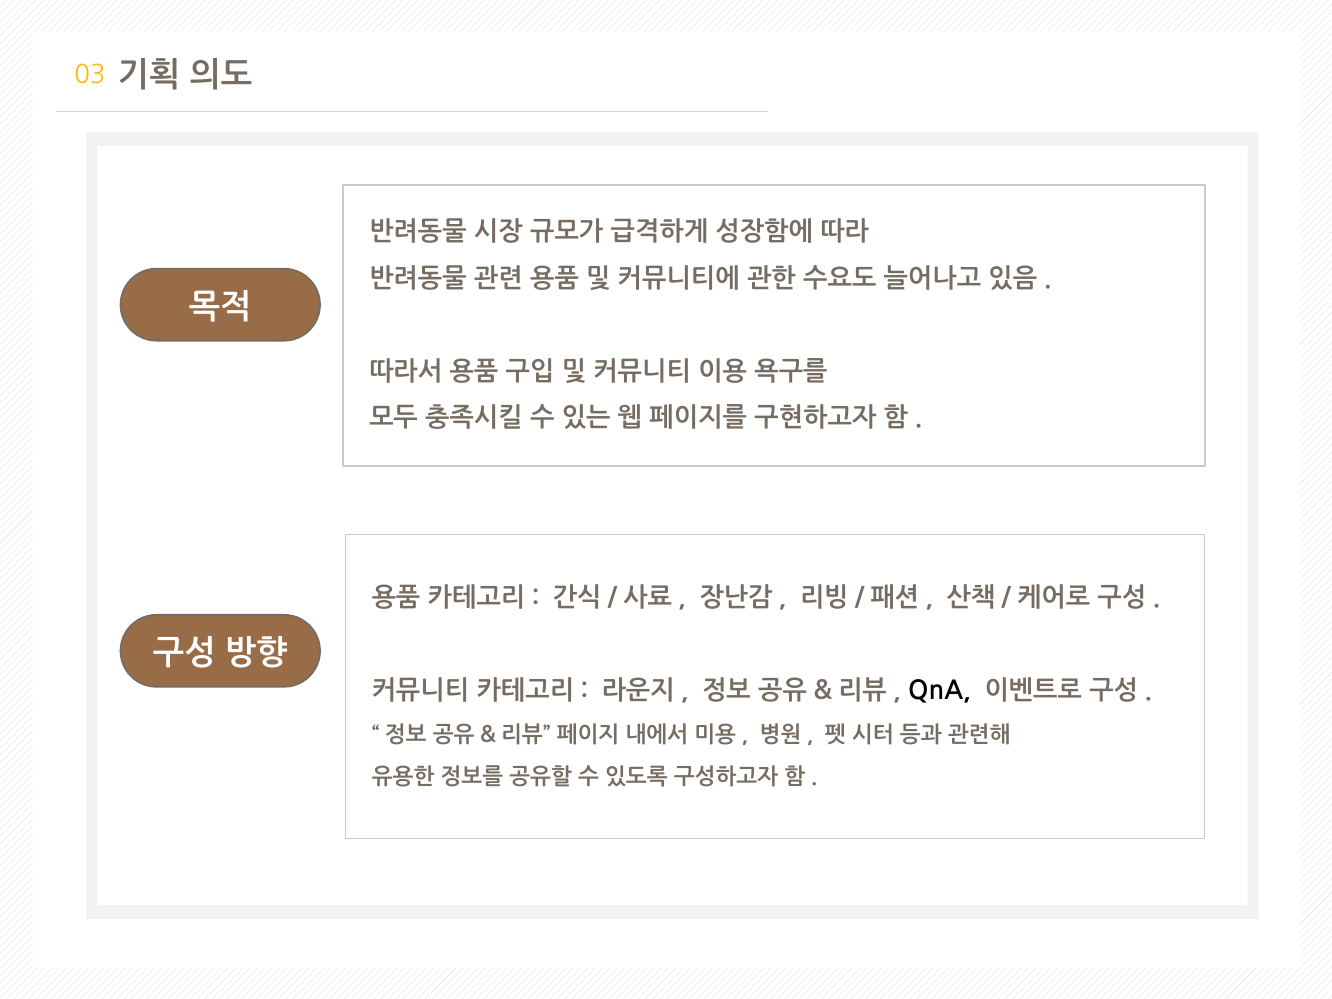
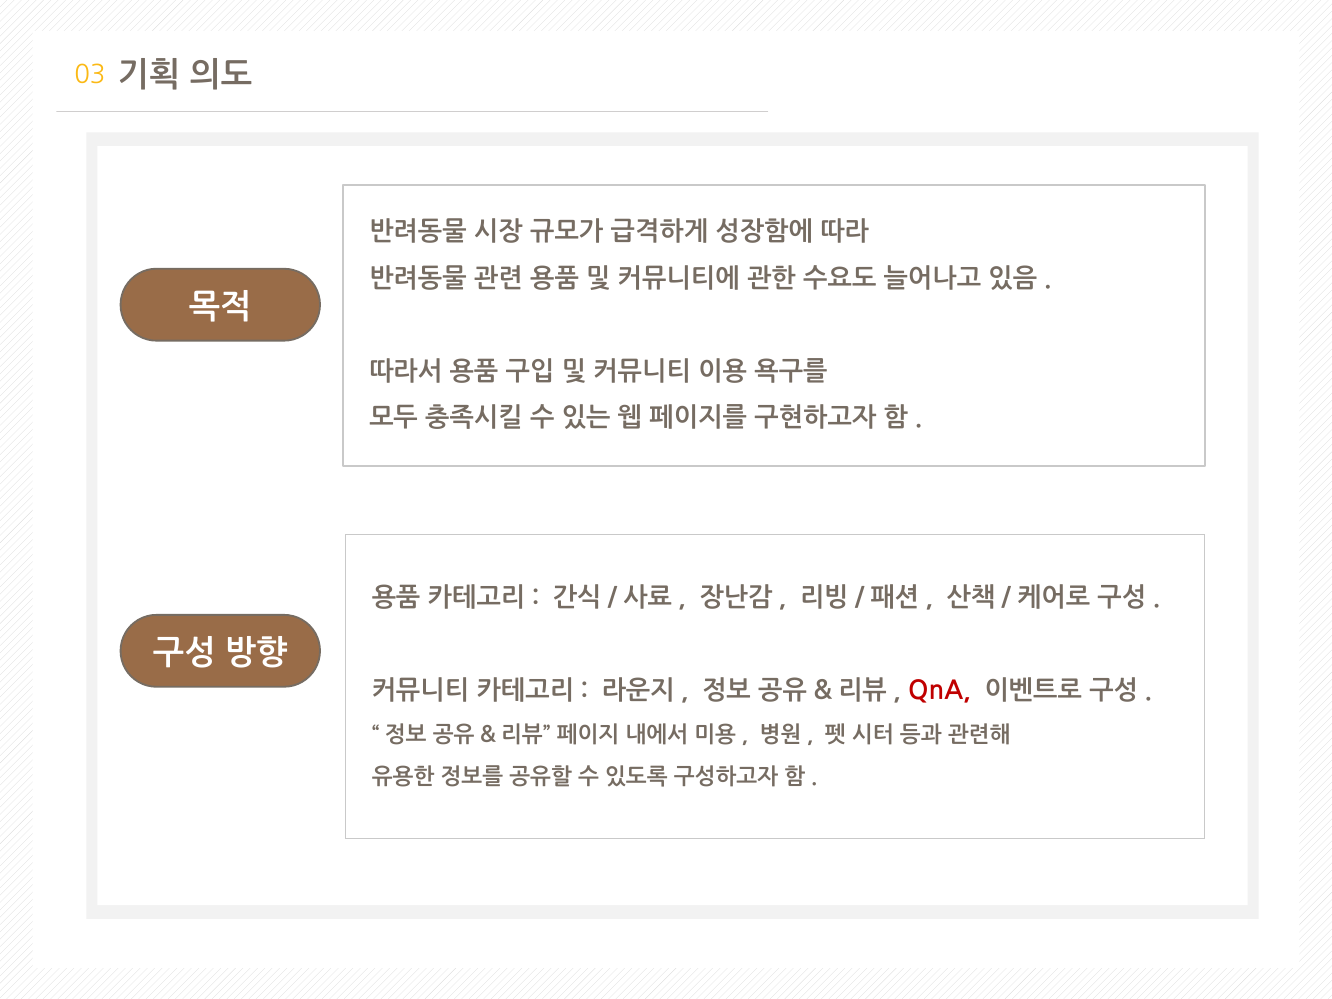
QnA colour: black -> red (940, 691)
